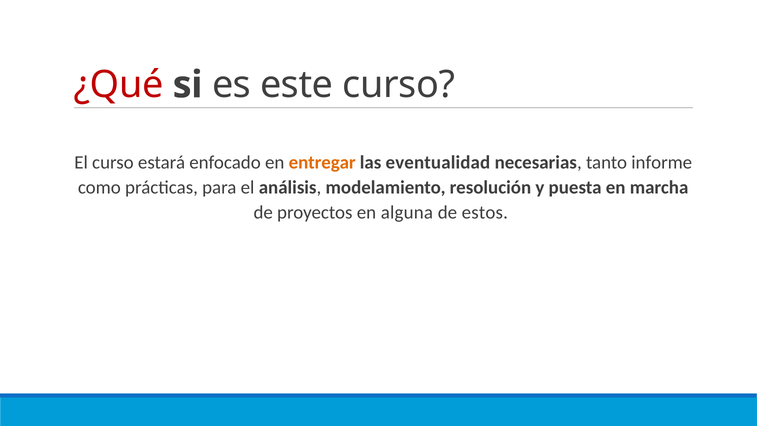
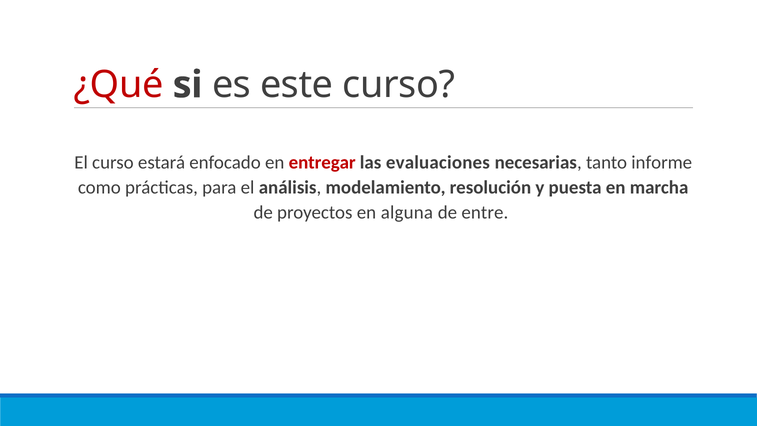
entregar colour: orange -> red (322, 162)
eventualidad: eventualidad -> evaluaciones (438, 162)
estos: estos -> entre (485, 212)
